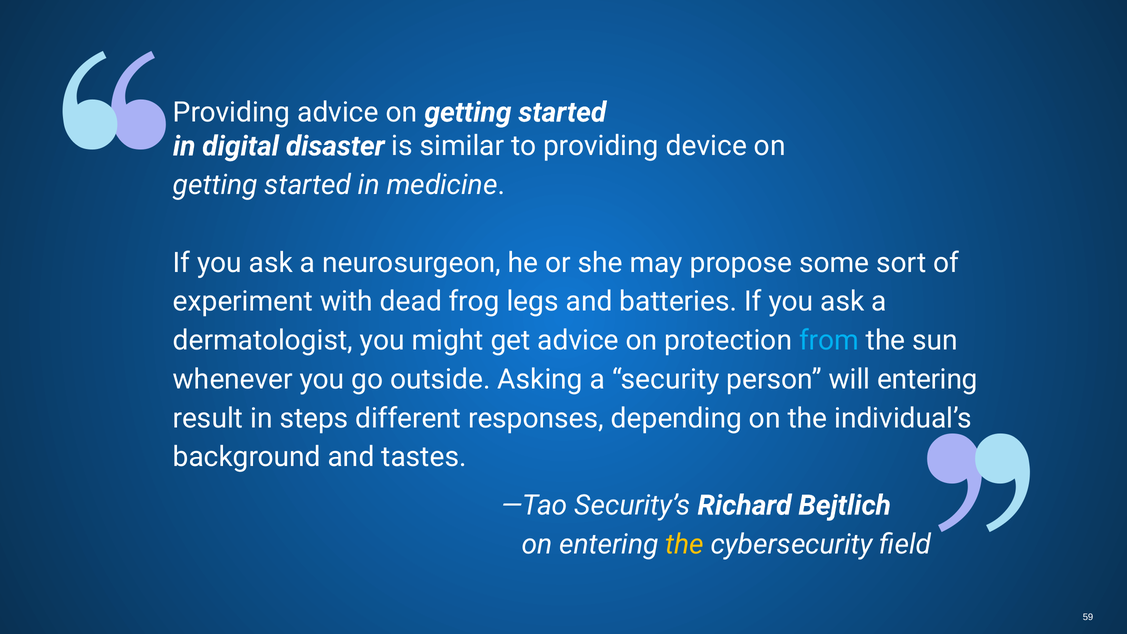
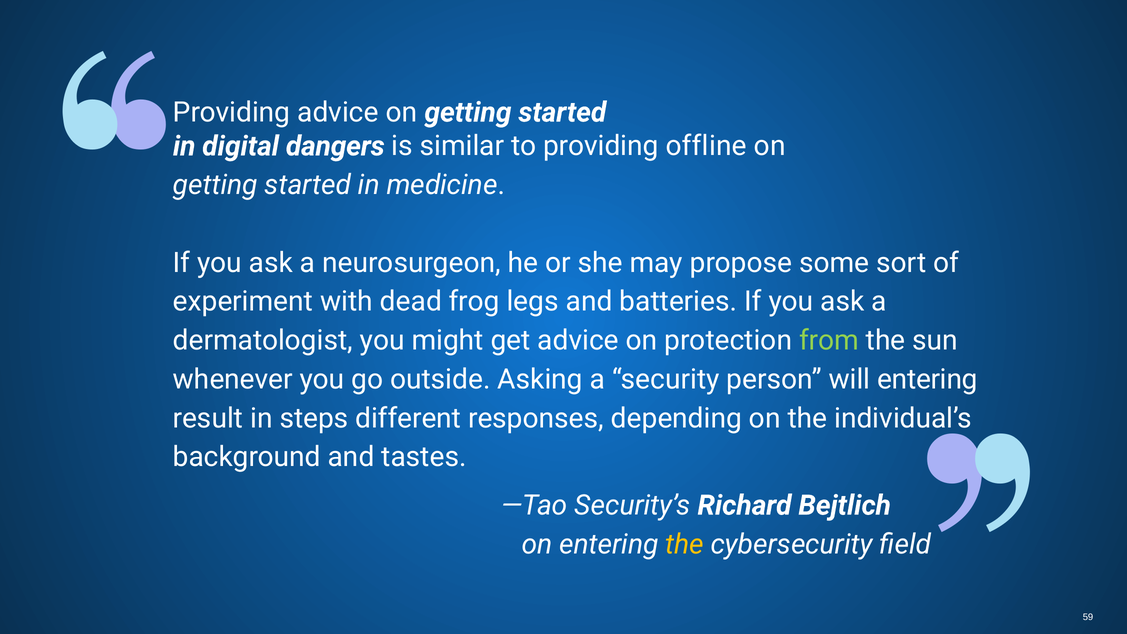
disaster: disaster -> dangers (335, 146)
device: device -> offline (706, 146)
from colour: light blue -> light green (829, 340)
